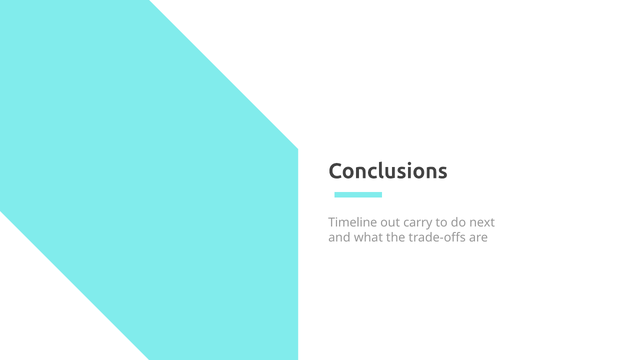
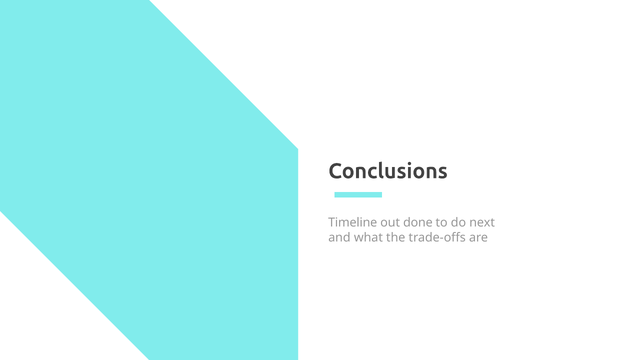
carry: carry -> done (418, 222)
